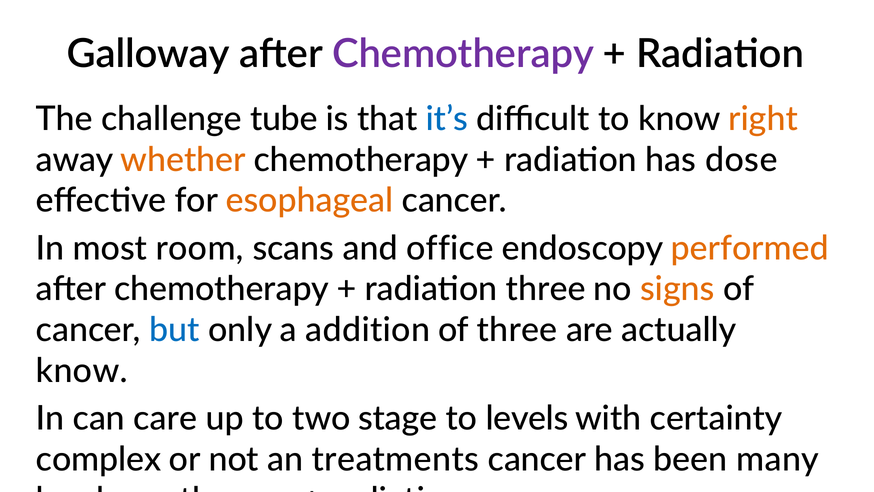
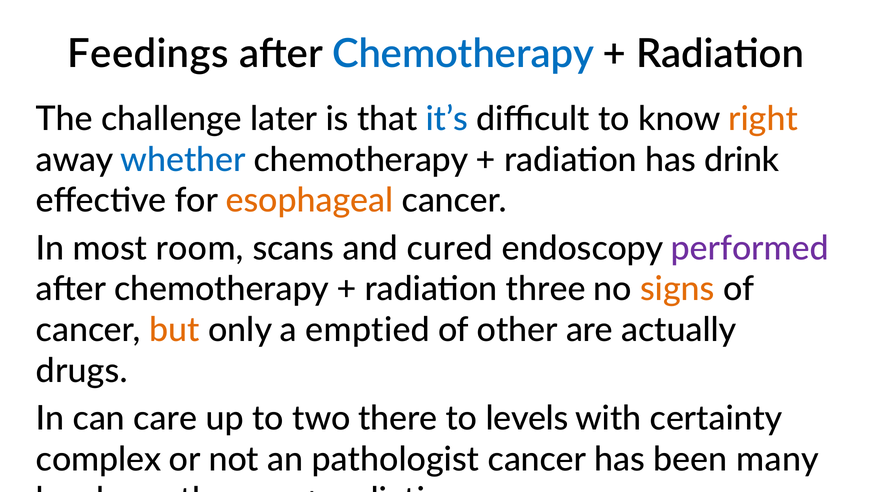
Galloway: Galloway -> Feedings (148, 54)
Chemotherapy colour: purple -> blue (463, 54)
tube: tube -> later (284, 119)
whether colour: orange -> blue (183, 160)
dose: dose -> drink (742, 160)
office: office -> cured (450, 248)
performed colour: orange -> purple (750, 248)
but colour: blue -> orange (174, 330)
addition: addition -> emptied (368, 330)
of three: three -> other (517, 330)
know: know -> drugs (82, 371)
stage: stage -> there (398, 418)
treatments: treatments -> pathologist (396, 459)
